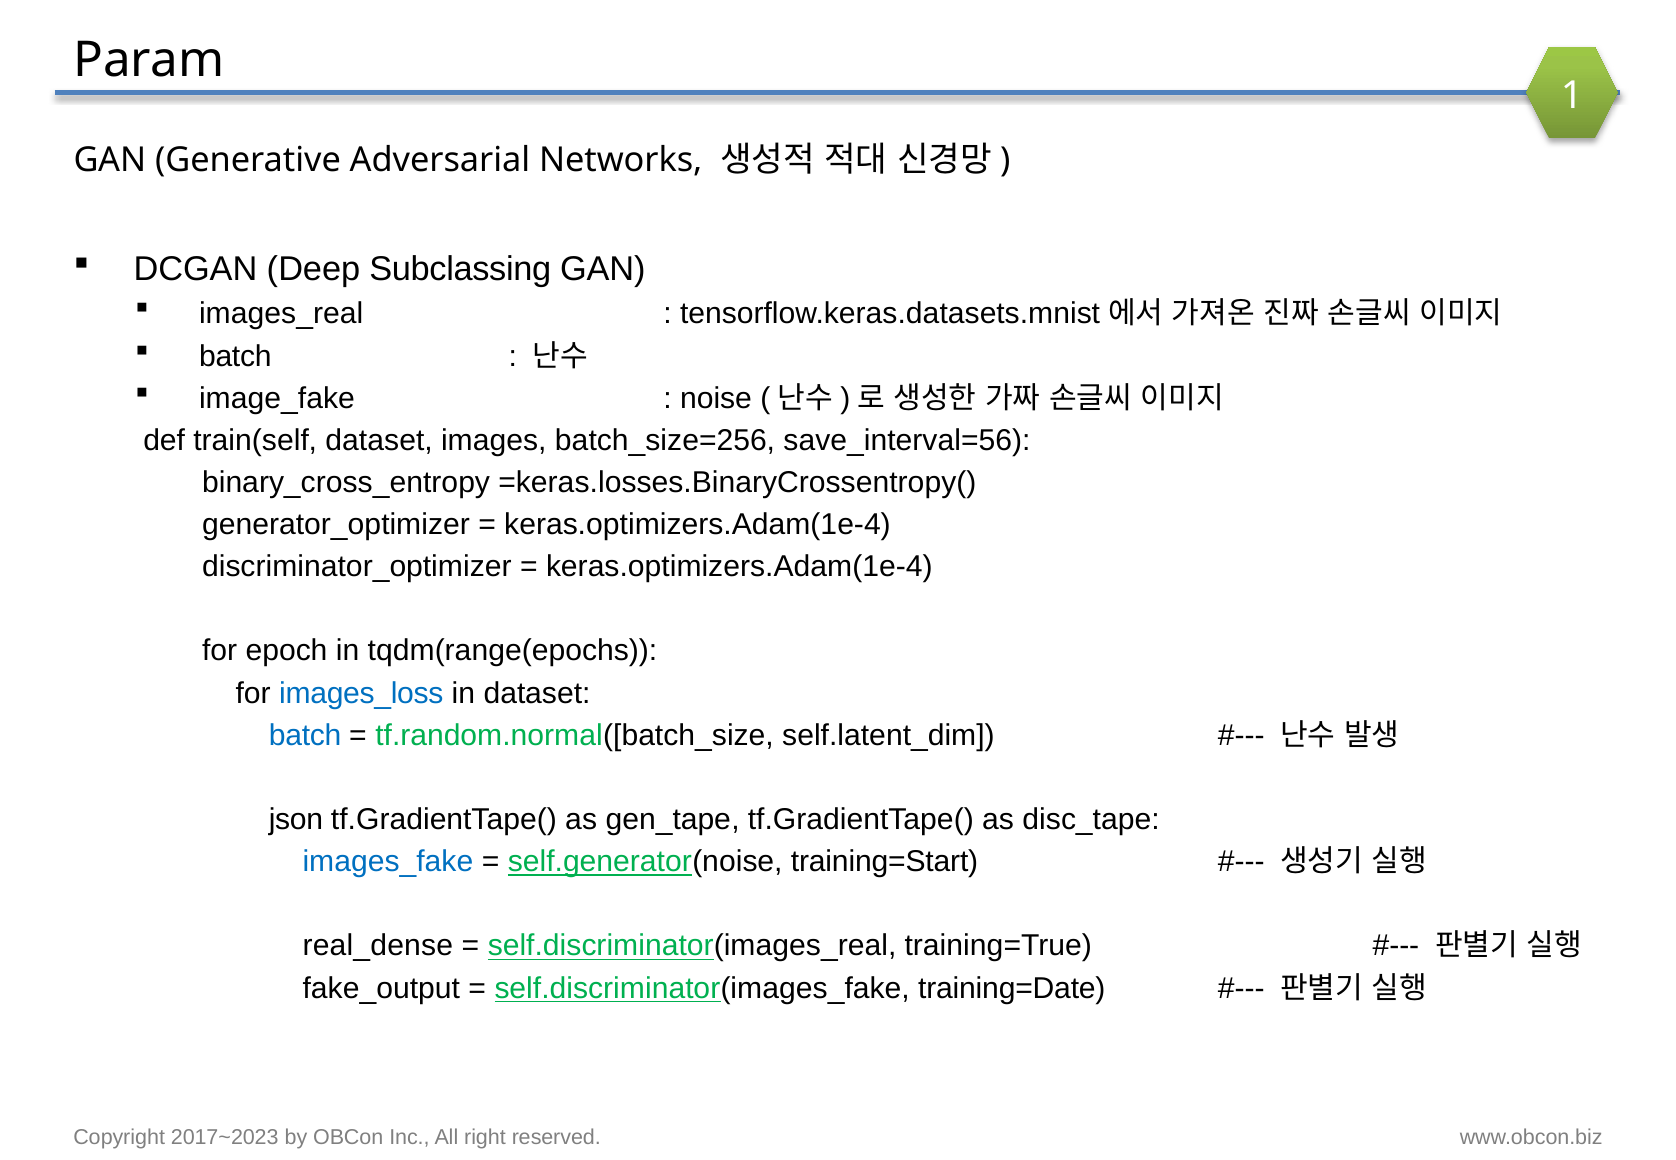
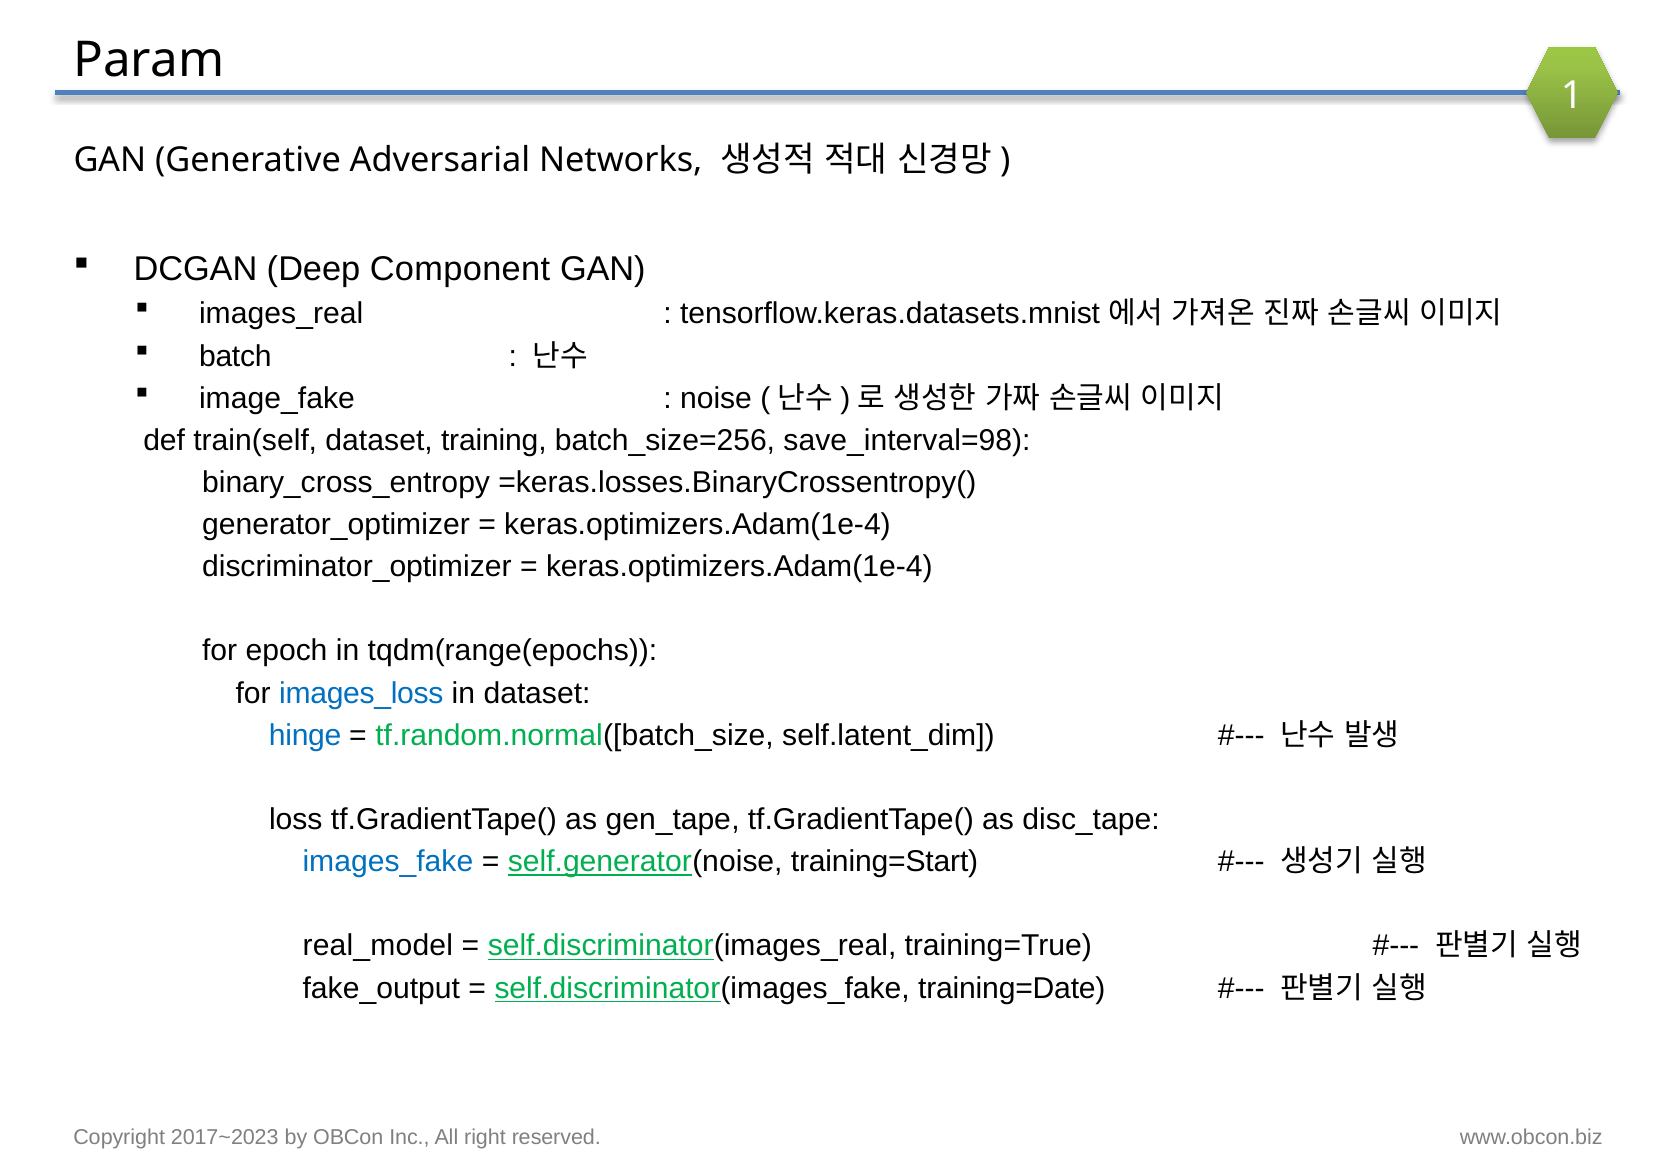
Subclassing: Subclassing -> Component (460, 270)
images: images -> training (494, 440)
save_interval=56: save_interval=56 -> save_interval=98 (907, 440)
batch: batch -> hinge (305, 736)
json: json -> loss (296, 820)
real_dense: real_dense -> real_model (378, 946)
